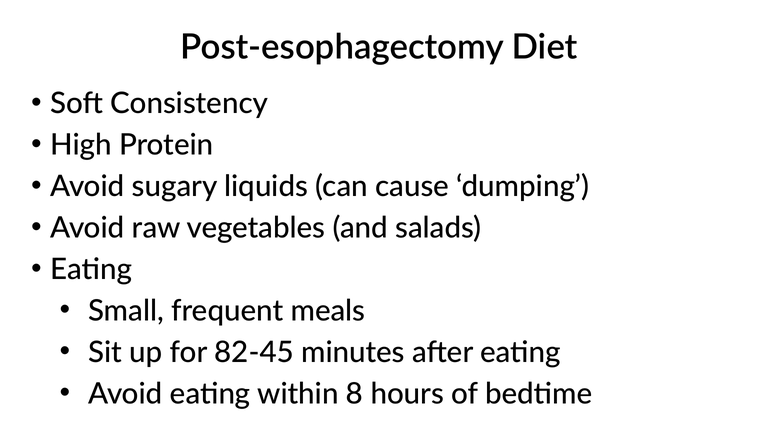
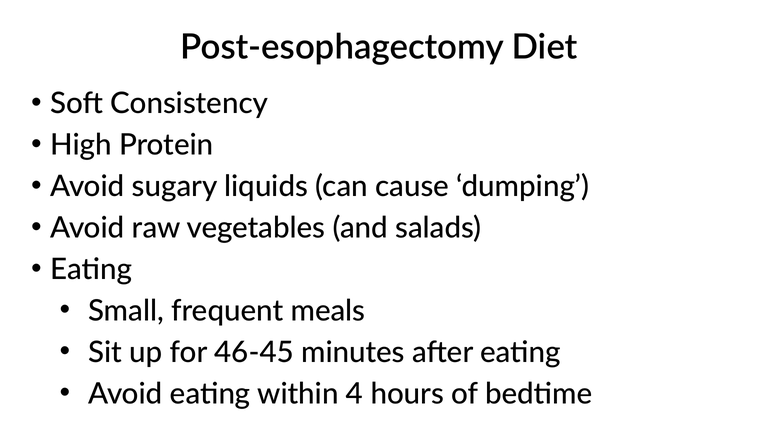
82-45: 82-45 -> 46-45 (254, 352)
8: 8 -> 4 (355, 393)
